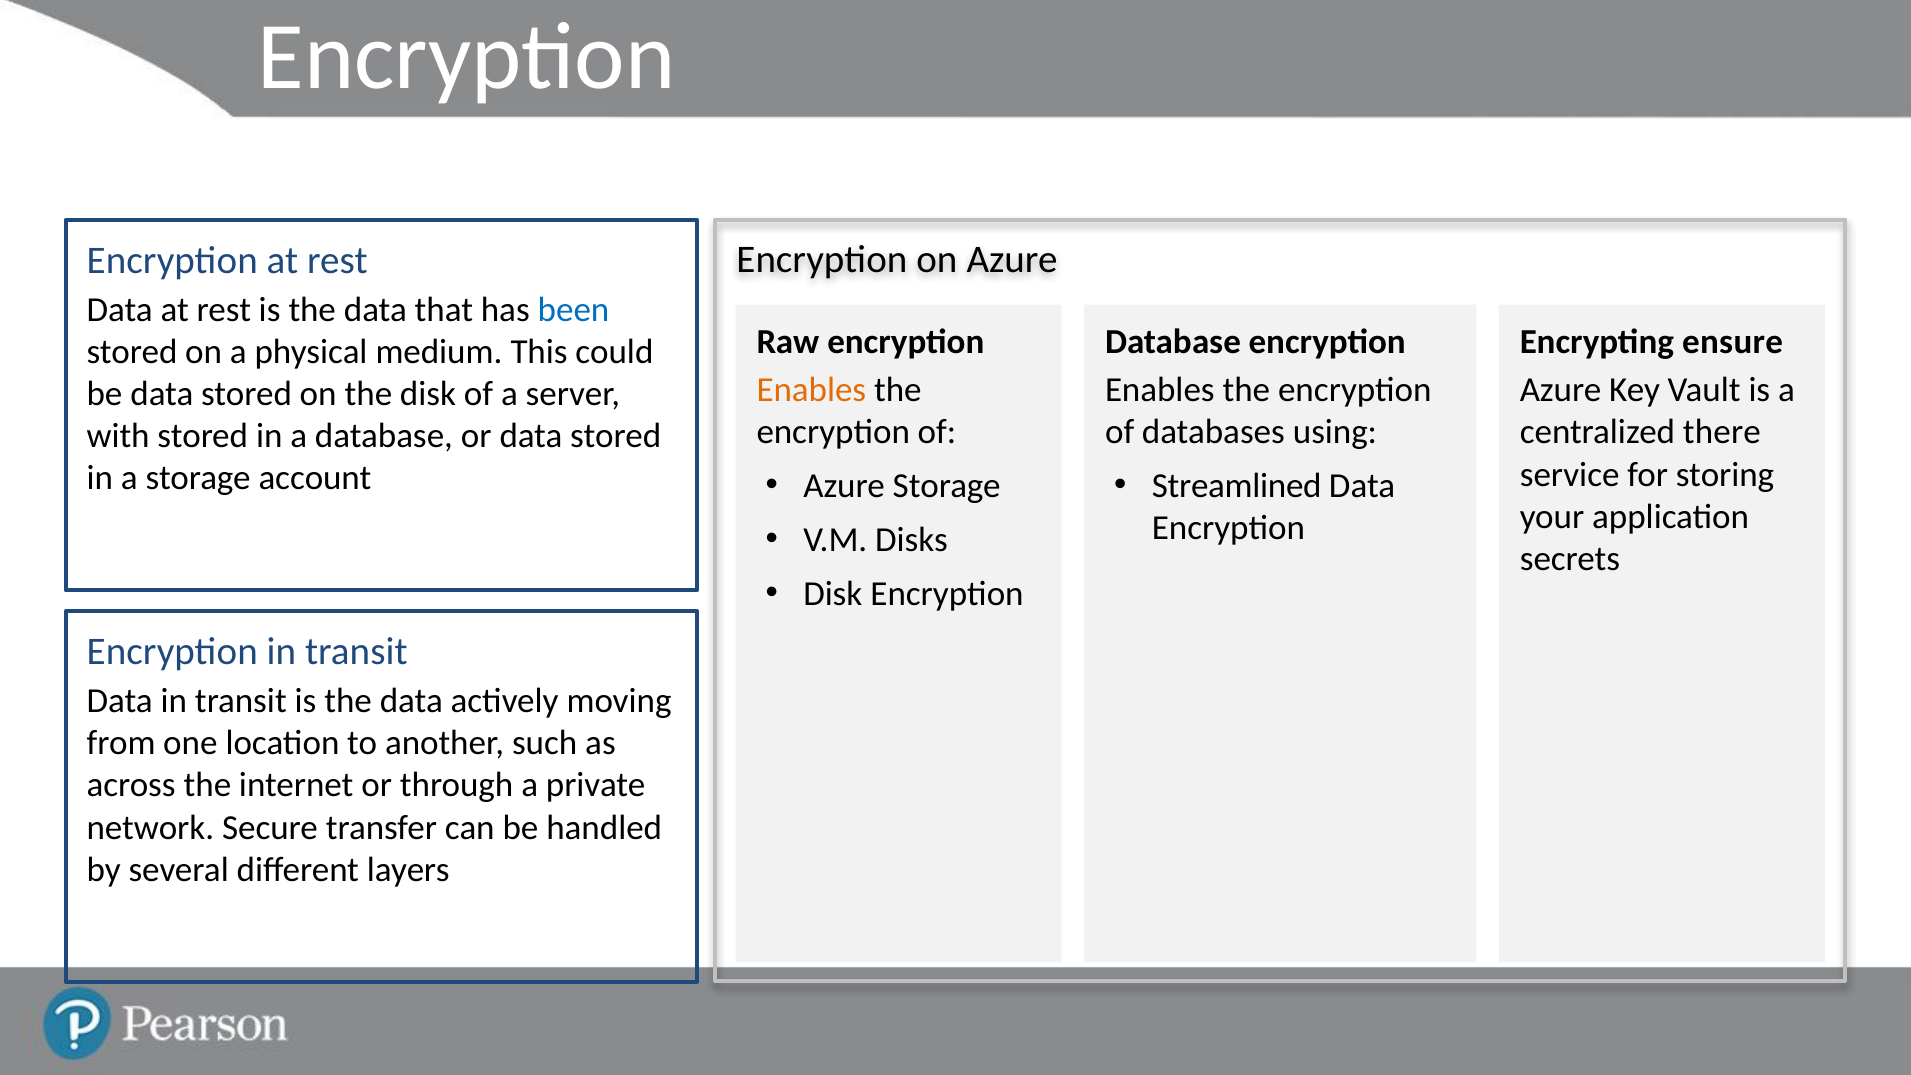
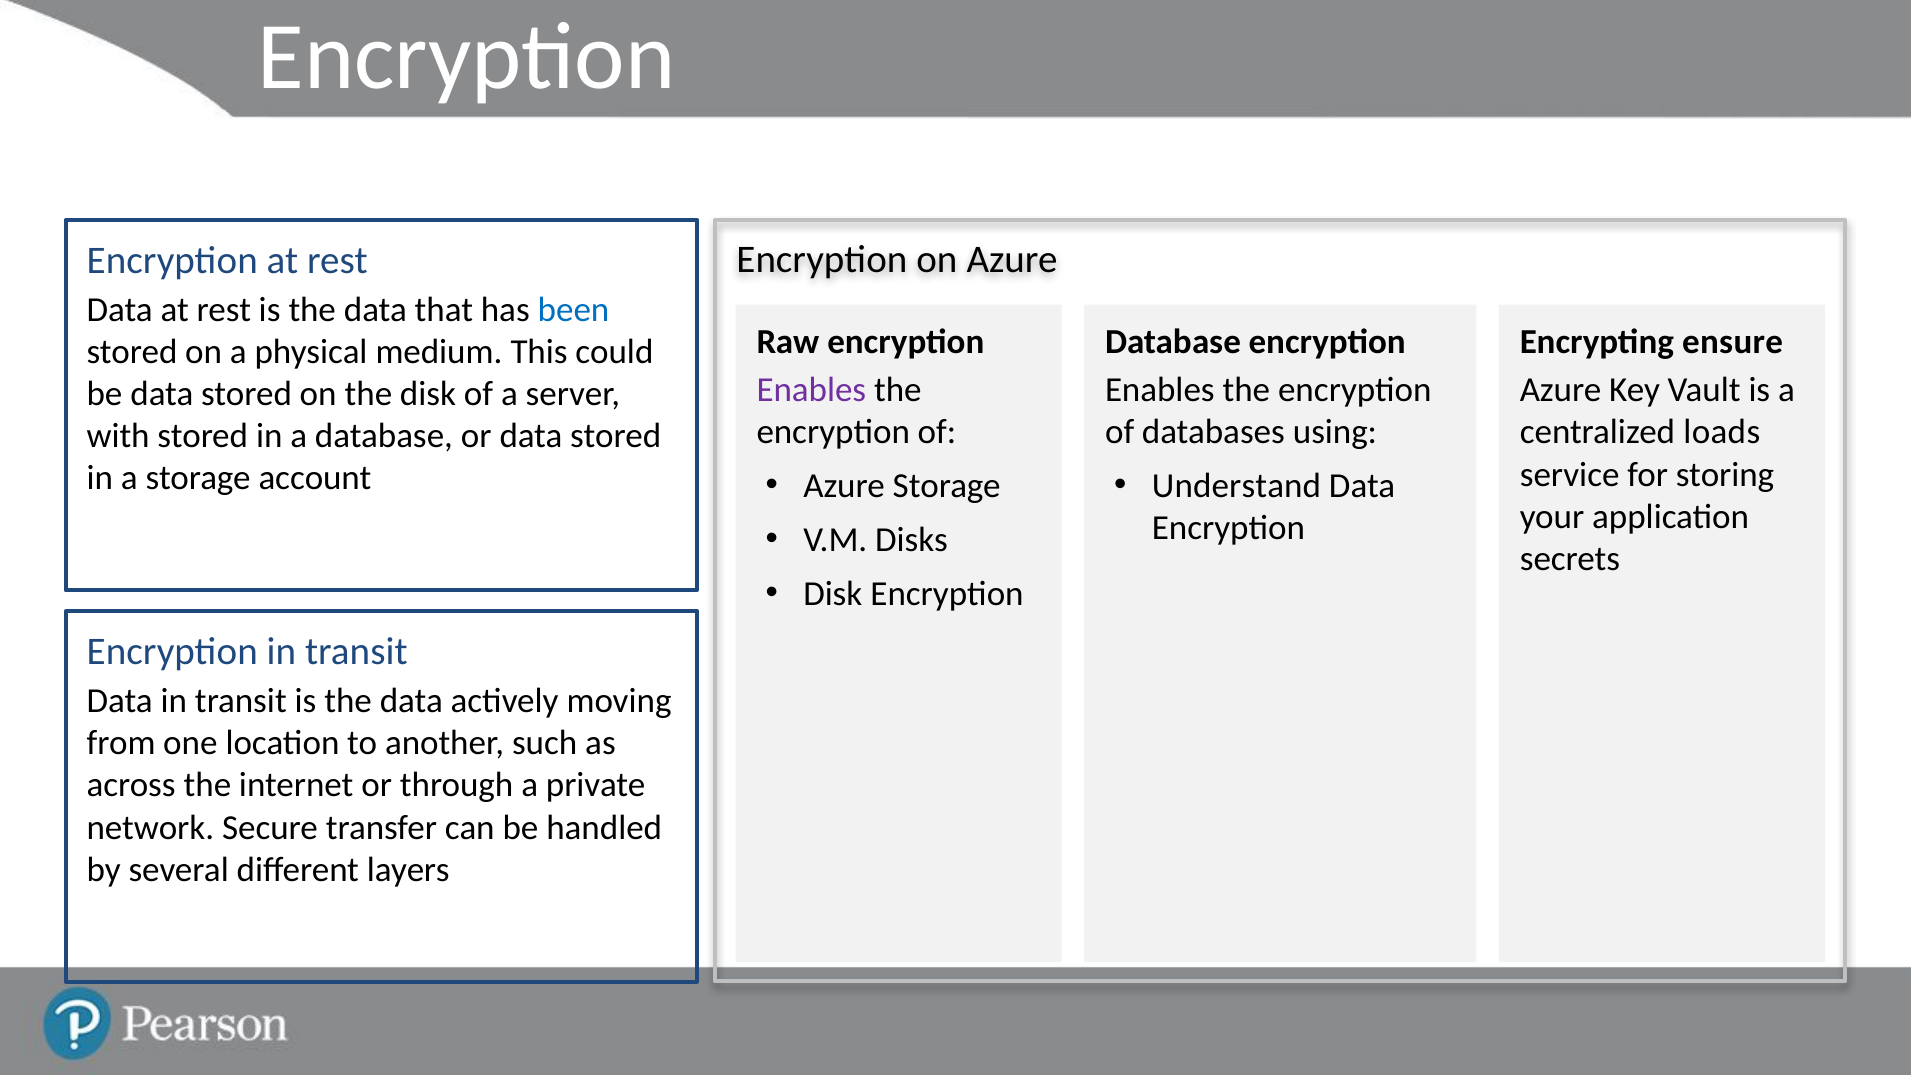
Enables colour: orange -> purple (811, 390)
there: there -> loads (1722, 432)
Streamlined: Streamlined -> Understand (1237, 486)
